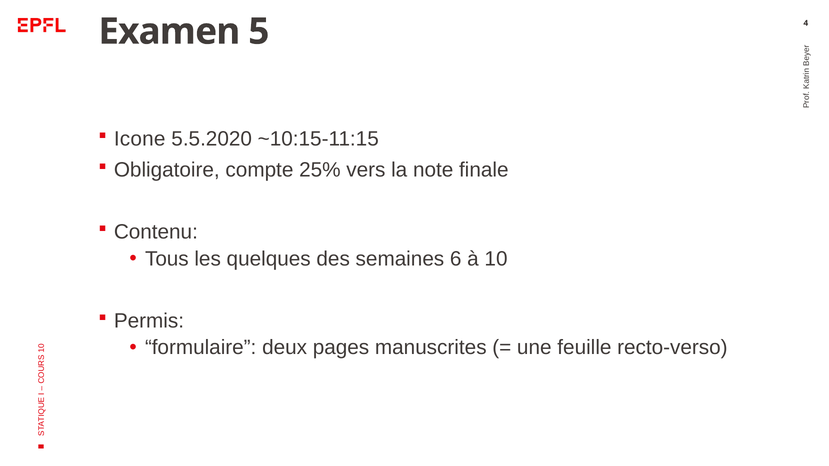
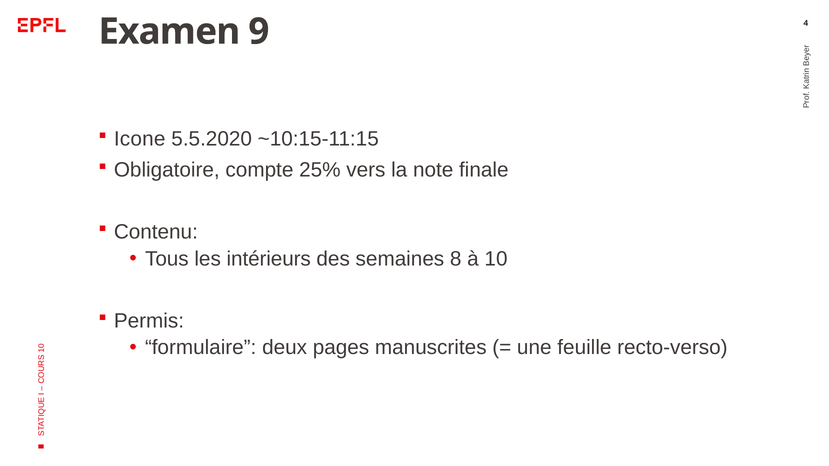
5: 5 -> 9 (259, 32)
quelques: quelques -> intérieurs (269, 259)
6: 6 -> 8 (456, 259)
